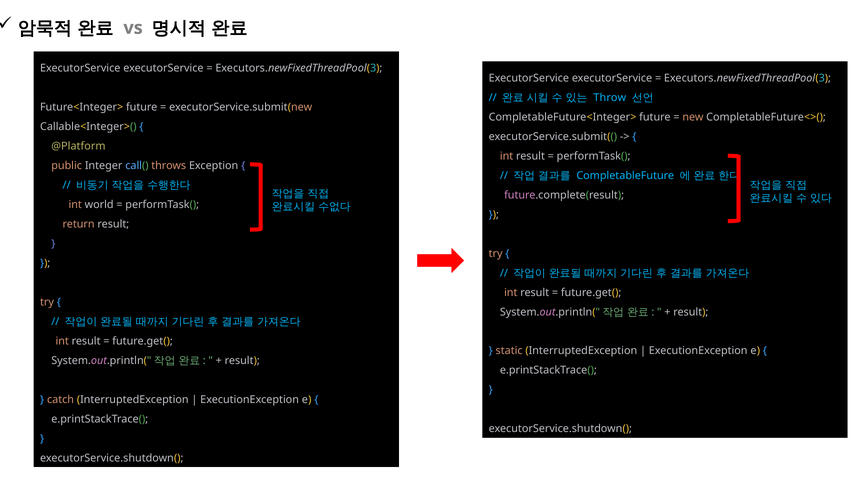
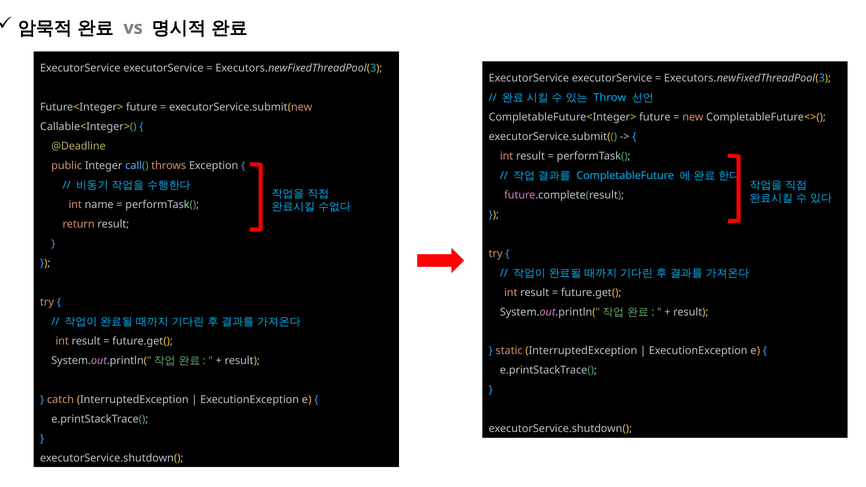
@Platform: @Platform -> @Deadline (78, 146)
world: world -> name (99, 205)
